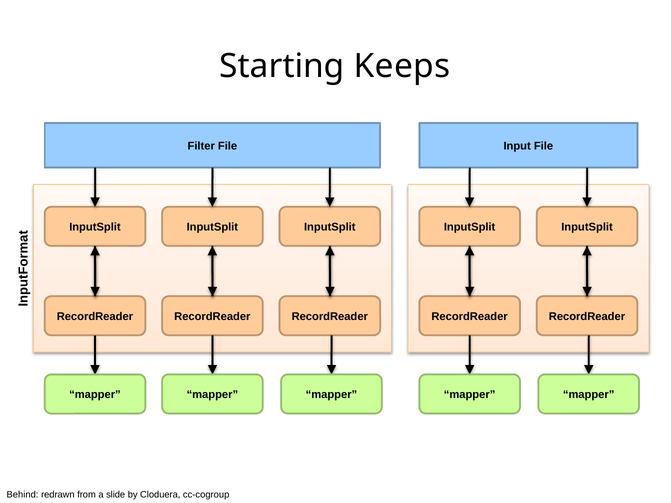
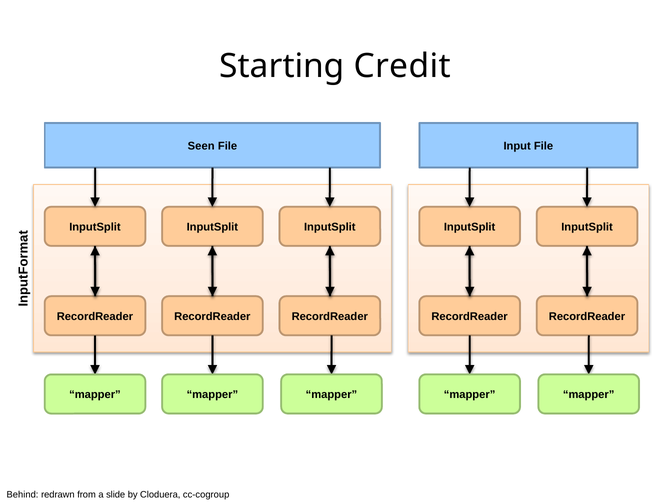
Keeps: Keeps -> Credit (402, 66)
Filter: Filter -> Seen (201, 146)
